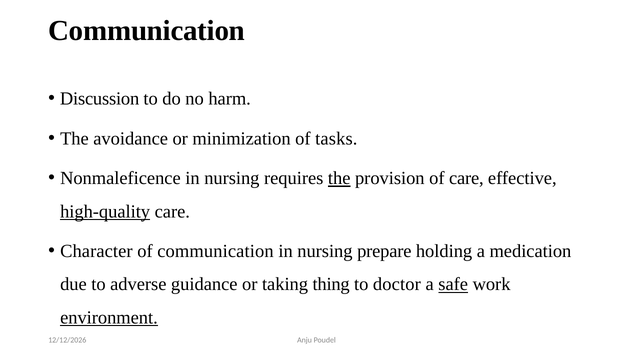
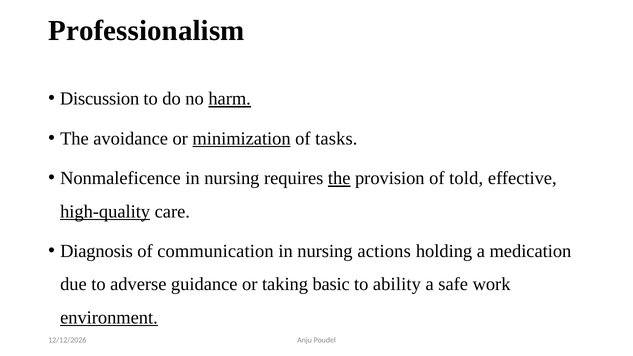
Communication: Communication -> Professionalism (146, 31)
harm underline: none -> present (230, 99)
minimization underline: none -> present (242, 139)
of care: care -> told (466, 178)
Character: Character -> Diagnosis (96, 251)
prepare: prepare -> actions (384, 251)
thing: thing -> basic (331, 284)
doctor: doctor -> ability (397, 284)
safe underline: present -> none (453, 284)
